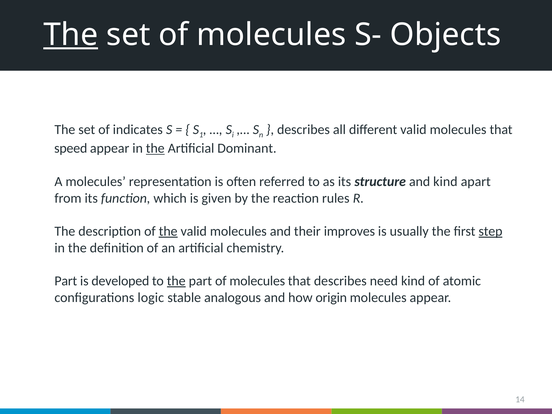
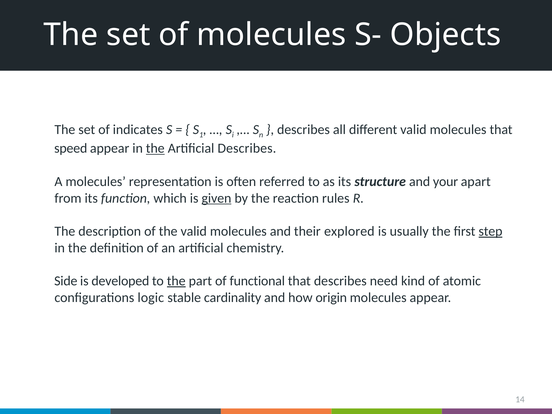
The underline: present -> none (71, 35)
Artificial Dominant: Dominant -> Describes (247, 148)
and kind: kind -> your (446, 182)
given underline: none -> present (216, 198)
the underline: present -> none (168, 231)
improves: improves -> explored (349, 231)
Part: Part -> Side (66, 281)
part of molecules: molecules -> functional (257, 281)
analogous: analogous -> cardinality (233, 297)
